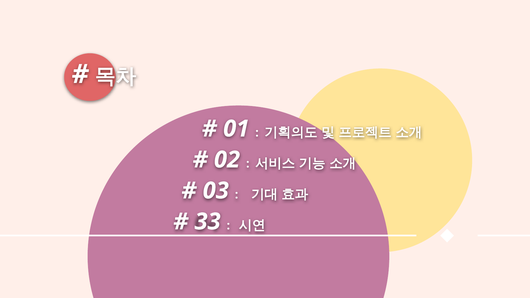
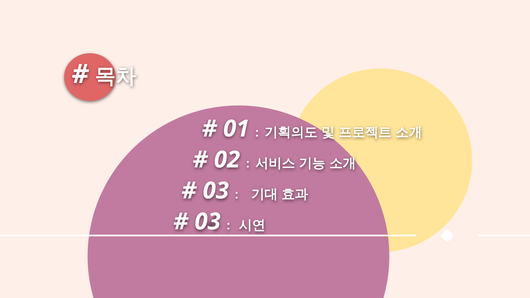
33: 33 -> 03 (208, 222)
